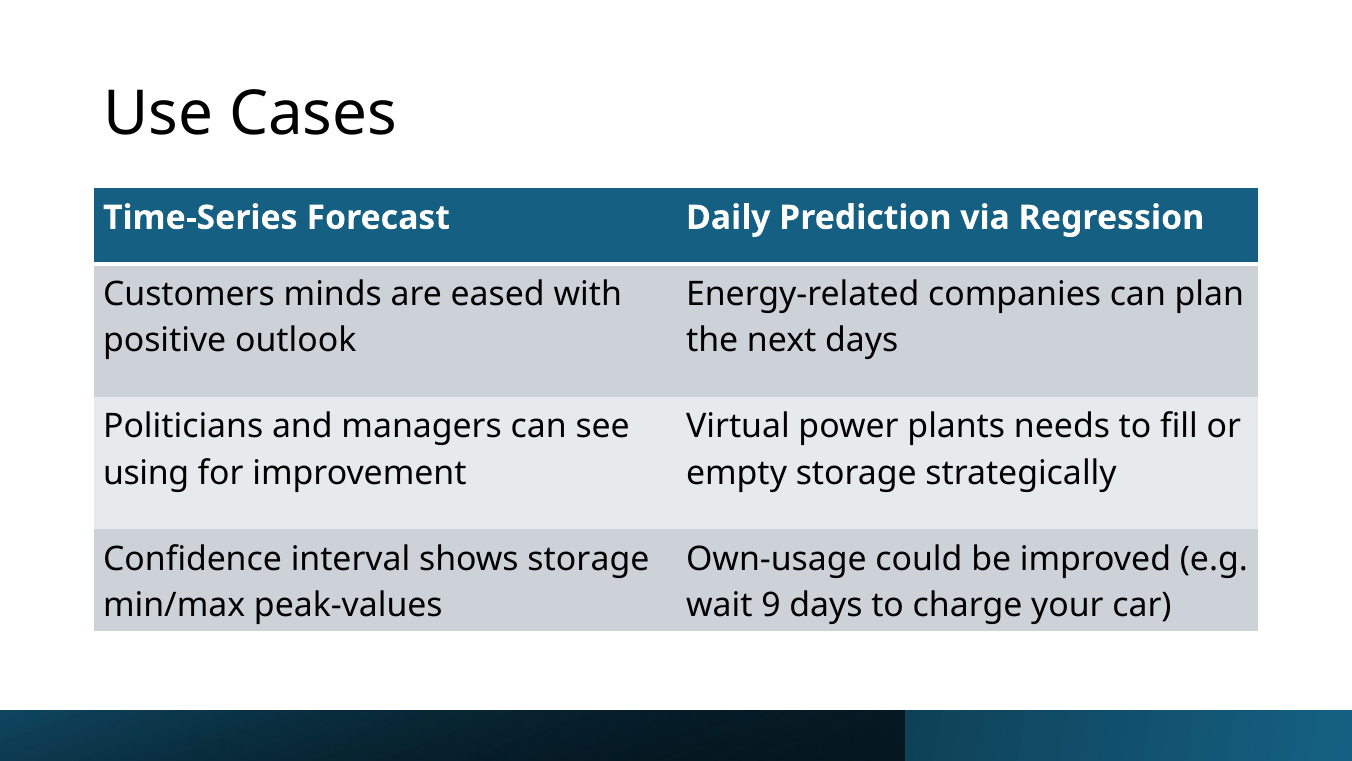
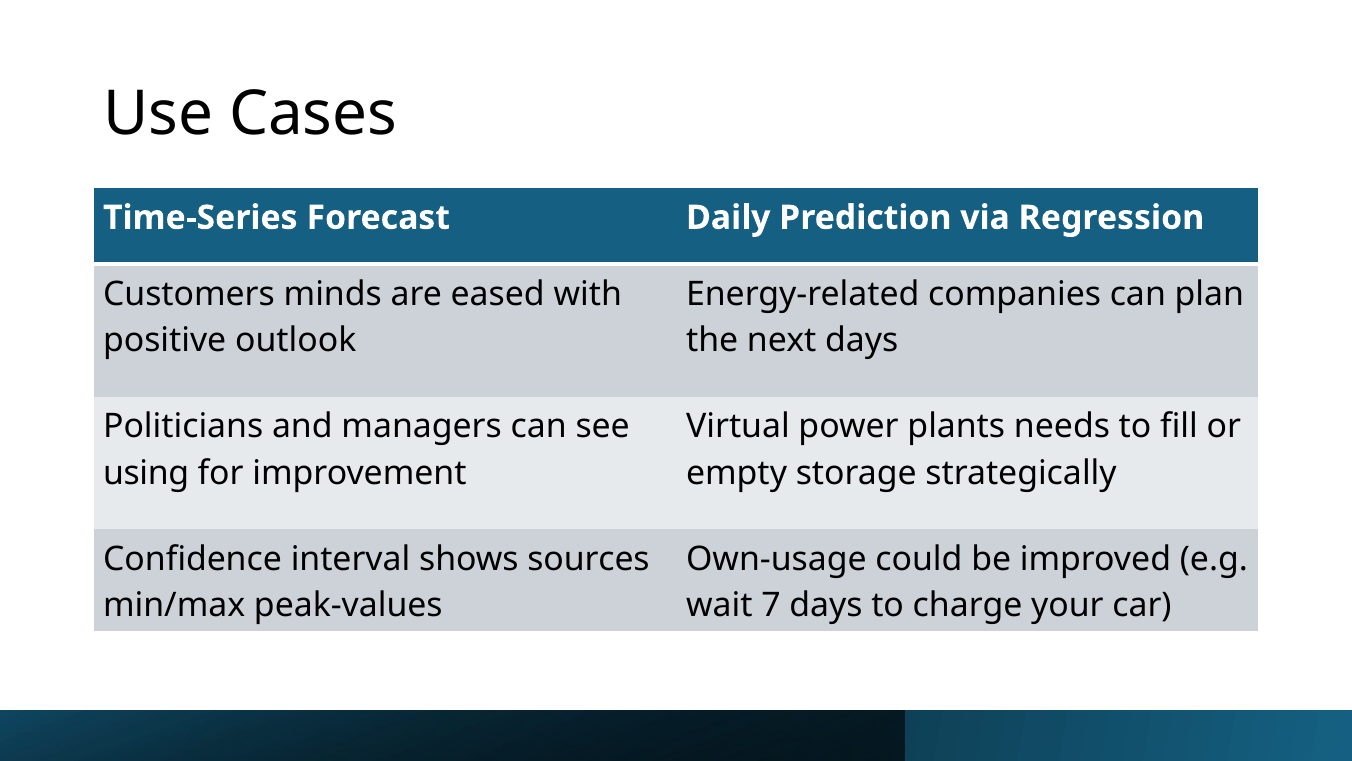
shows storage: storage -> sources (589, 559)
9: 9 -> 7 (771, 605)
